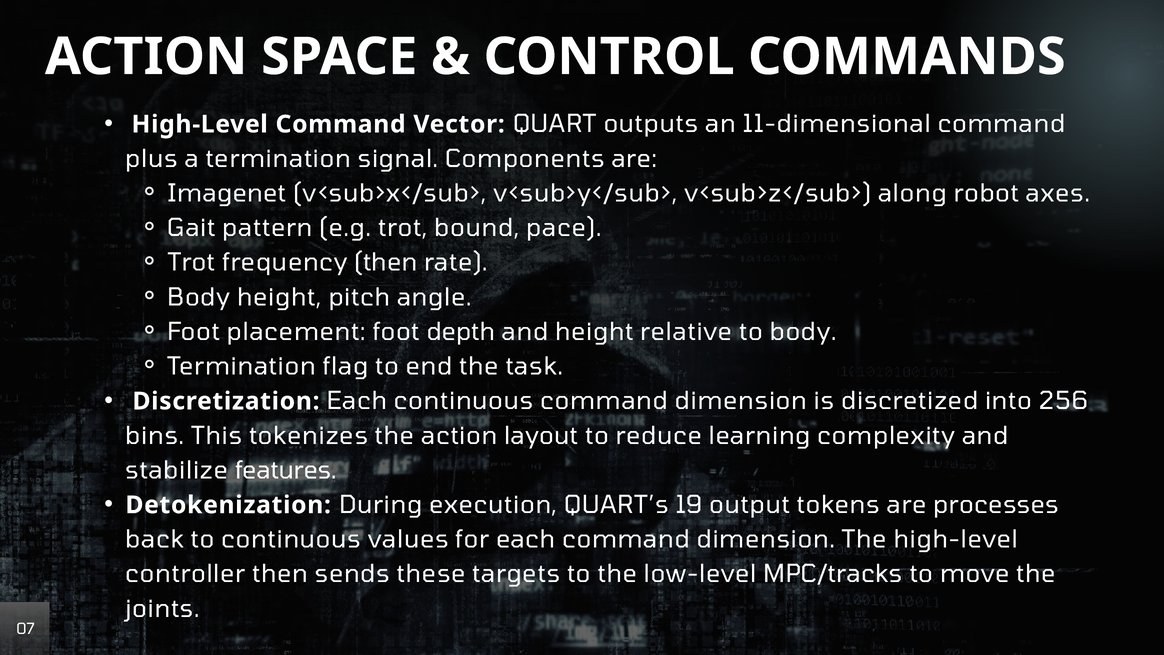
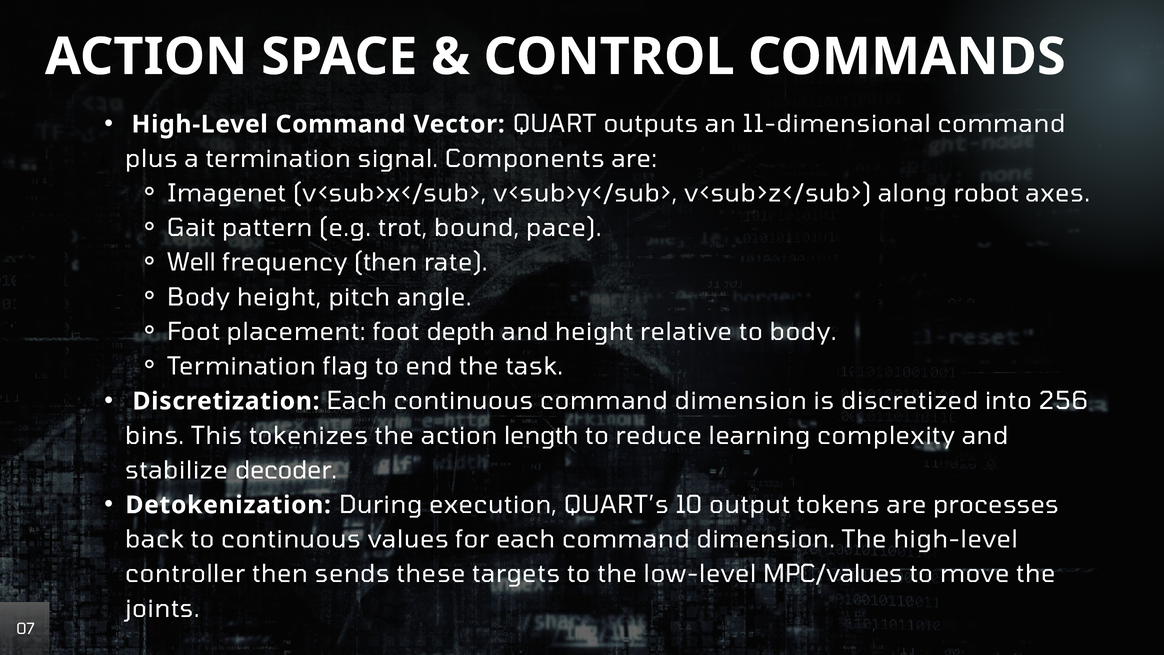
Trot: Trot -> Well (192, 263)
layout: layout -> length (541, 436)
features: features -> decoder (286, 470)
19: 19 -> 10 (689, 505)
MPC/tracks: MPC/tracks -> MPC/values (833, 574)
